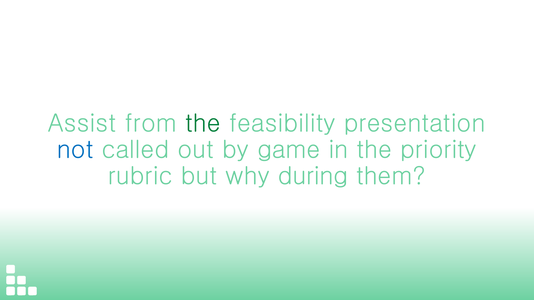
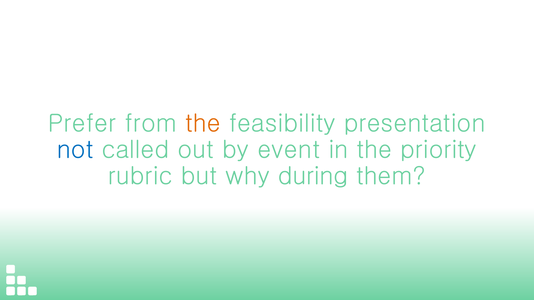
Assist: Assist -> Prefer (82, 124)
the colour: green -> orange (203, 124)
game: game -> event (289, 150)
